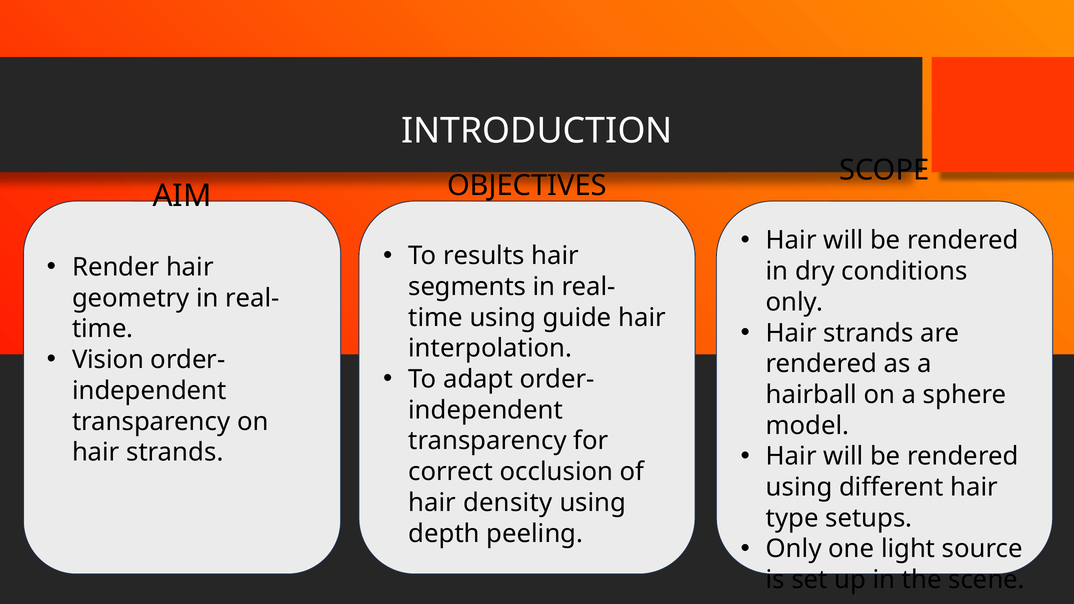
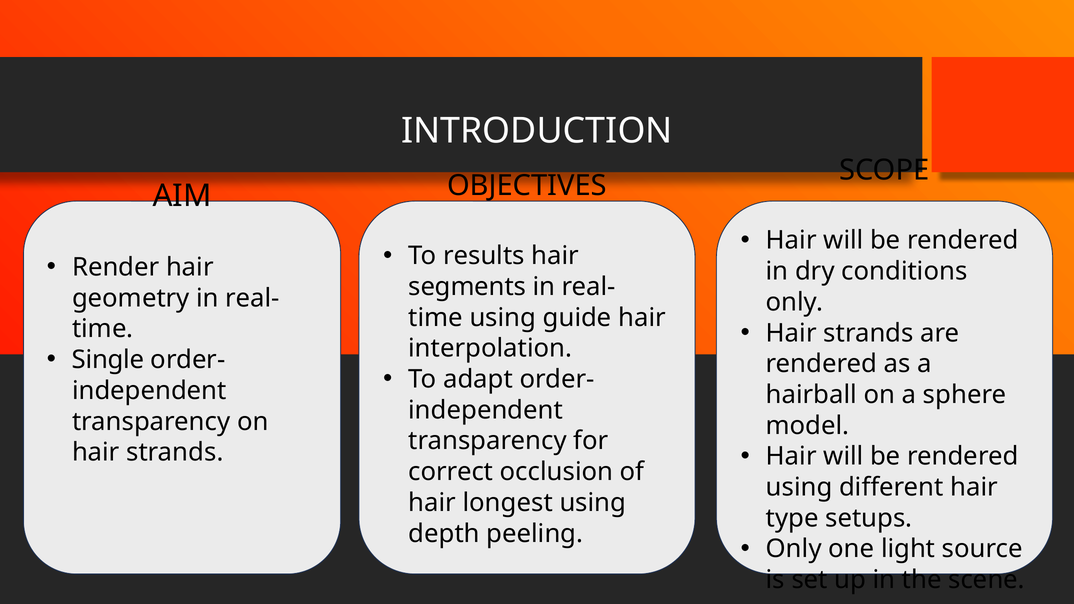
Vision: Vision -> Single (108, 360)
density: density -> longest (508, 503)
